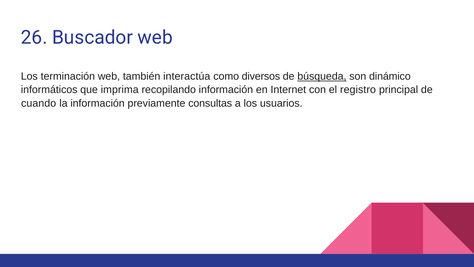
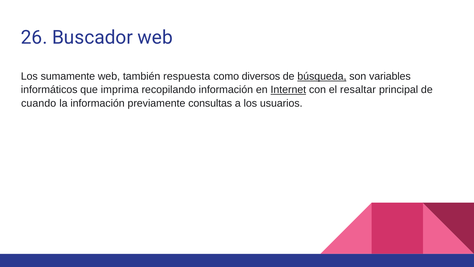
terminación: terminación -> sumamente (68, 76)
interactúa: interactúa -> respuesta (187, 76)
dinámico: dinámico -> variables (390, 76)
Internet underline: none -> present (288, 90)
registro: registro -> resaltar (358, 90)
